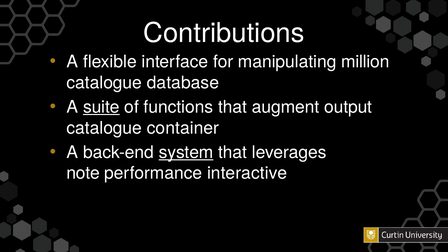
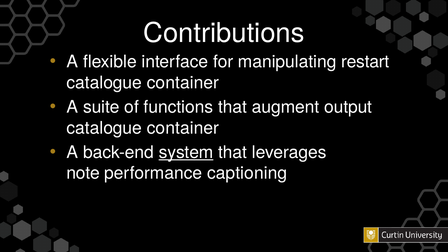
million: million -> restart (365, 62)
database: database -> container (183, 83)
suite underline: present -> none (101, 107)
interactive: interactive -> captioning (247, 173)
